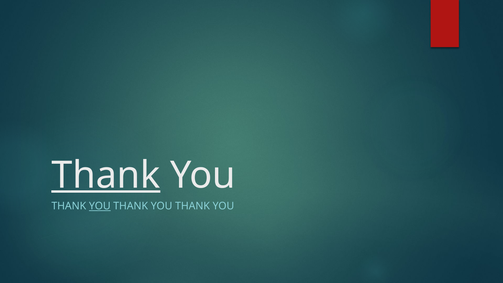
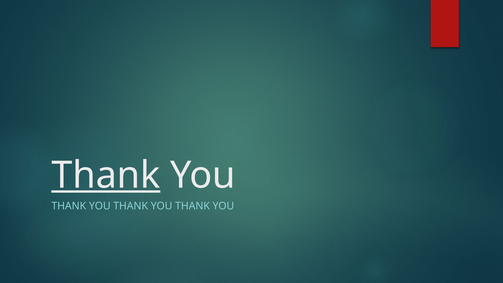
YOU underline: present -> none (100, 206)
